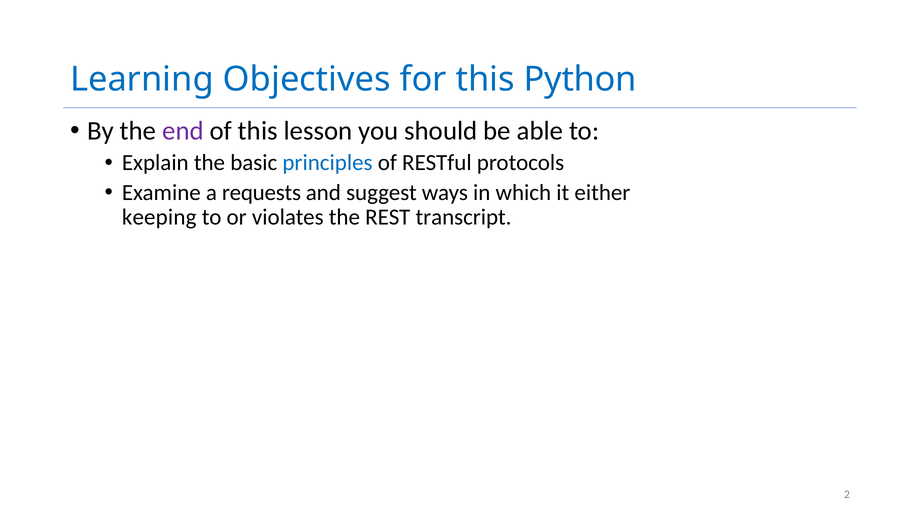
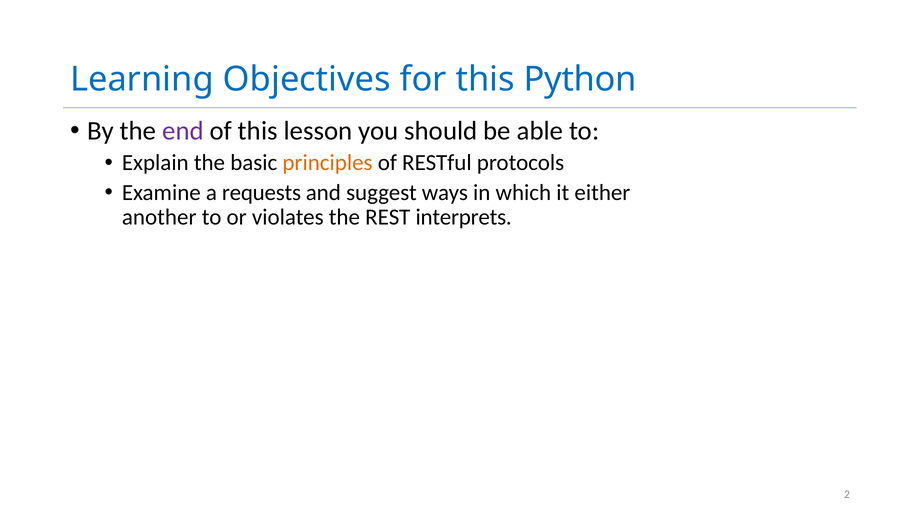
principles colour: blue -> orange (328, 163)
keeping: keeping -> another (159, 217)
transcript: transcript -> interprets (464, 217)
